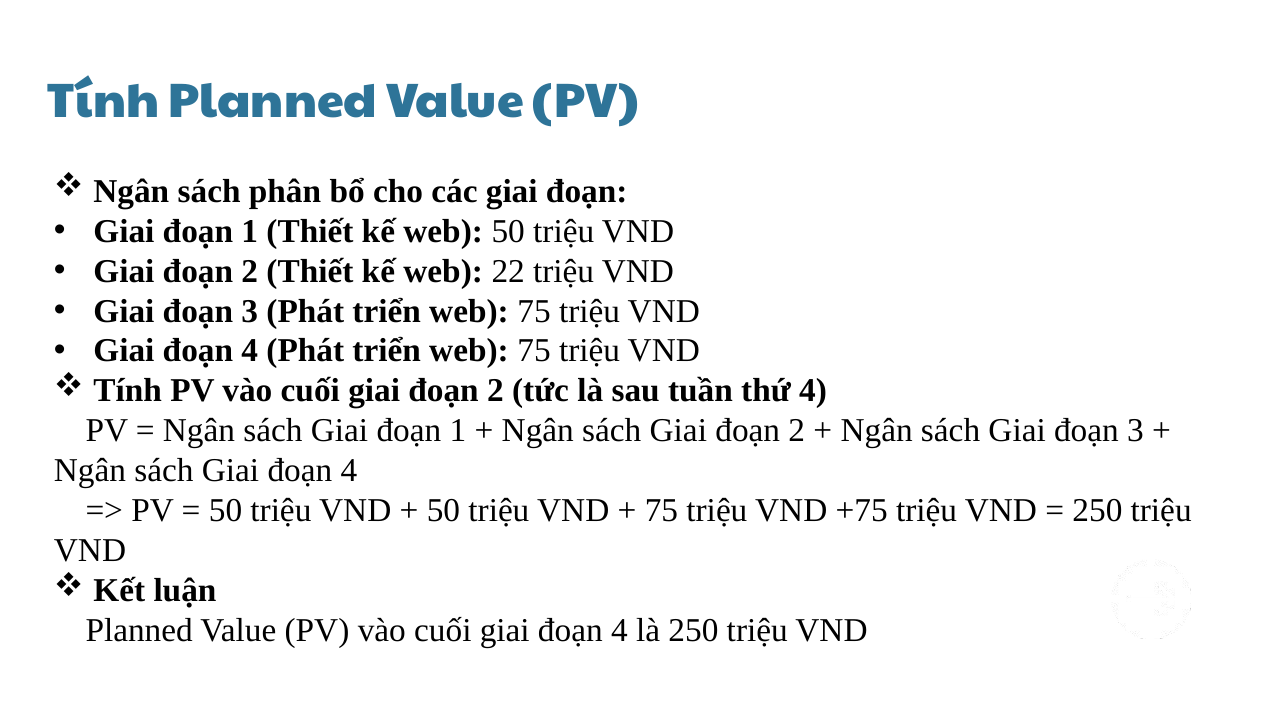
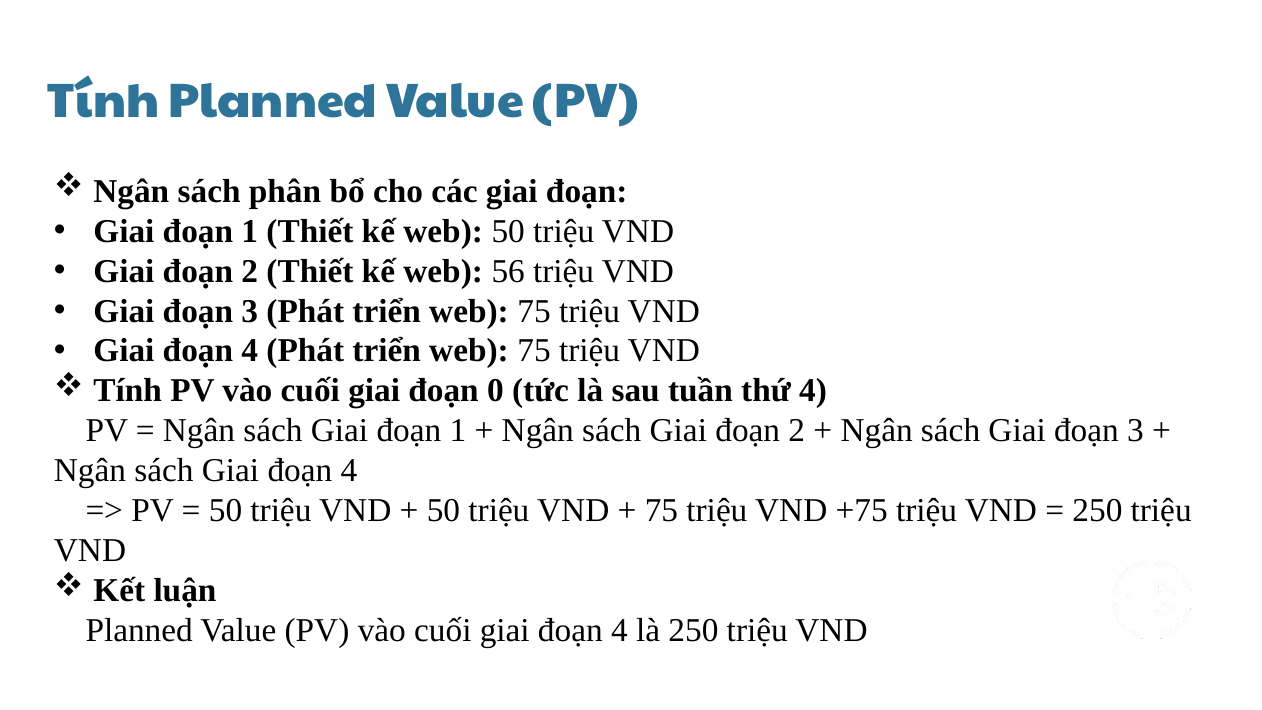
22: 22 -> 56 (508, 271)
cuối giai đoạn 2: 2 -> 0 (495, 391)
